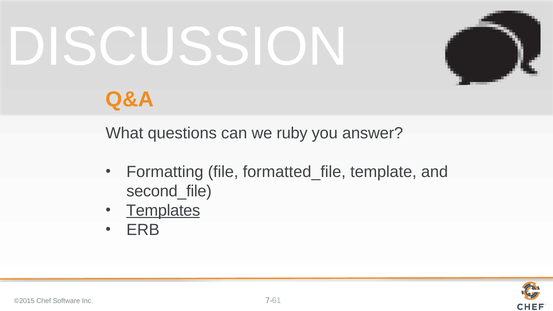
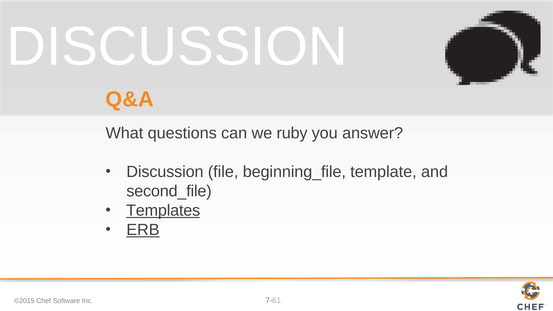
Formatting: Formatting -> Discussion (165, 172)
formatted_file: formatted_file -> beginning_file (294, 172)
ERB underline: none -> present (143, 230)
